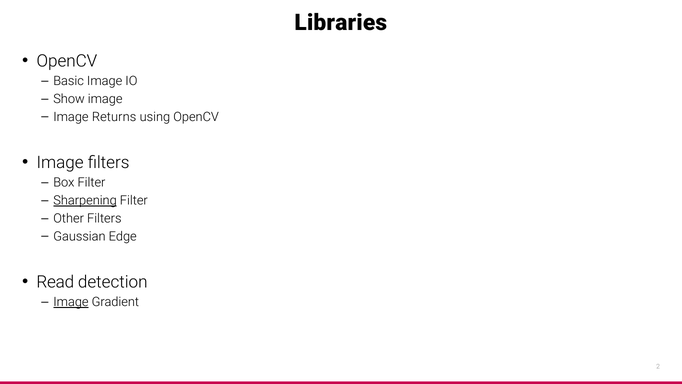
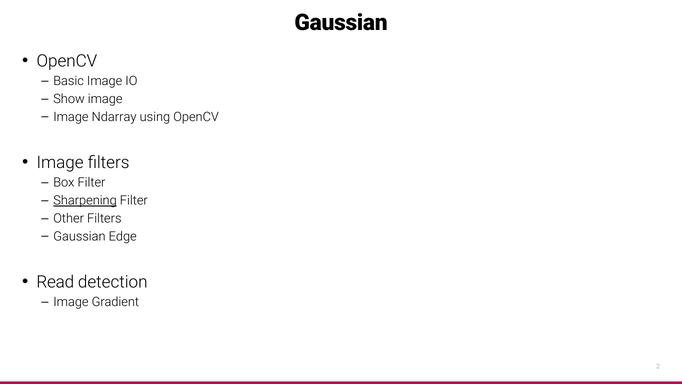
Libraries: Libraries -> Gaussian (341, 23)
Returns: Returns -> Ndarray (114, 117)
Image underline: present -> none (71, 302)
